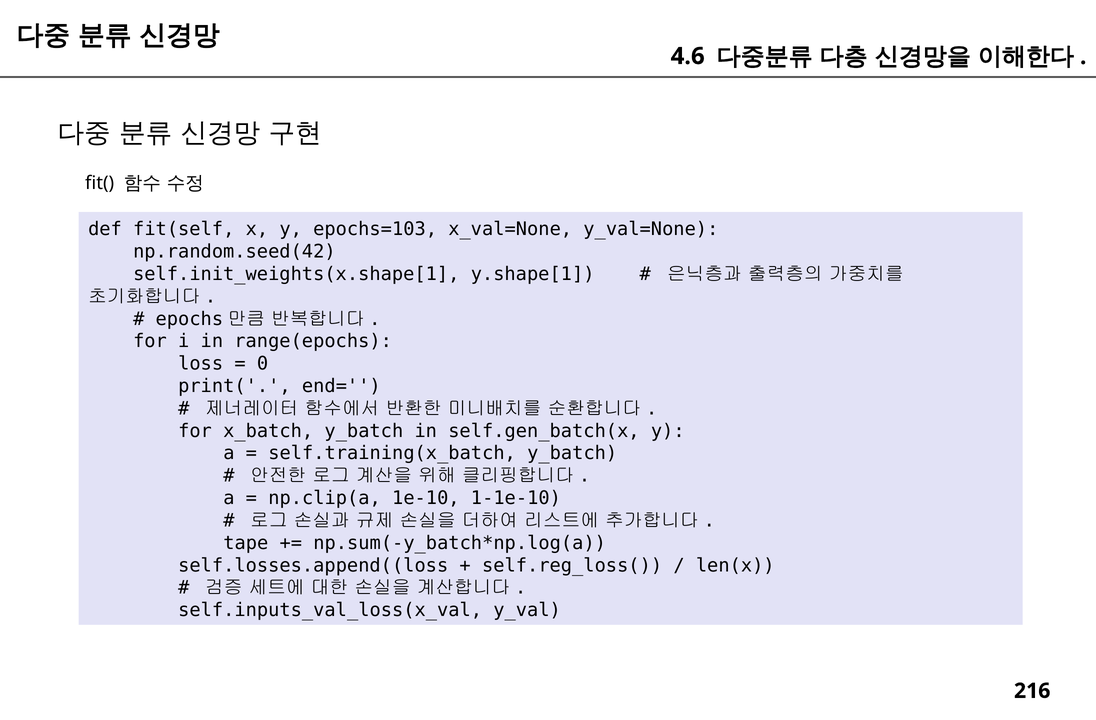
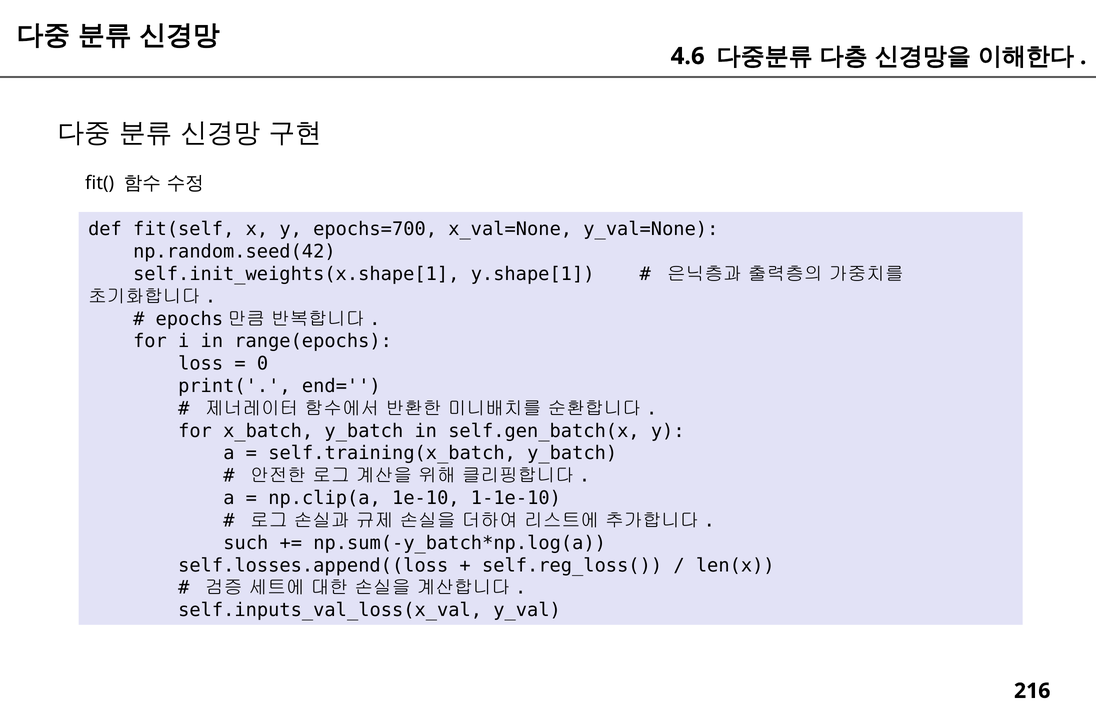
epochs=103: epochs=103 -> epochs=700 (375, 229)
tape: tape -> such (246, 543)
